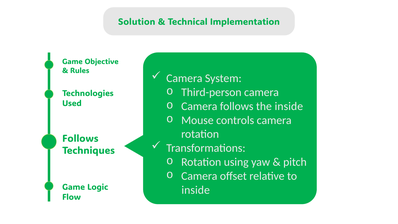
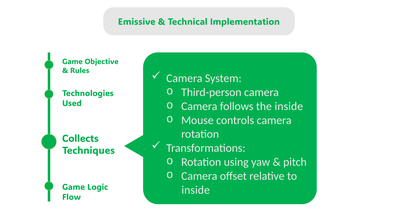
Solution: Solution -> Emissive (137, 22)
Follows: Follows -> Collects (80, 139)
